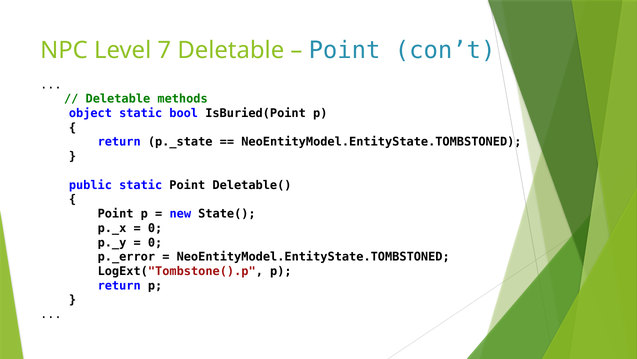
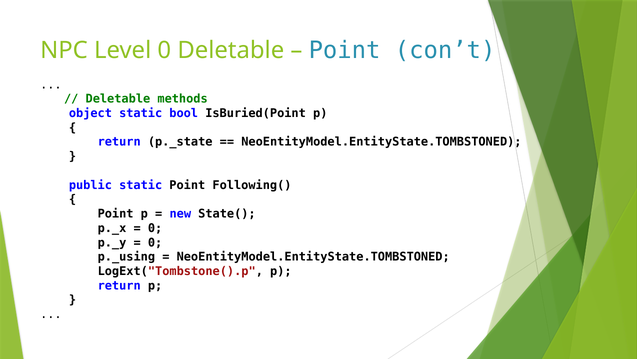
Level 7: 7 -> 0 (164, 50)
Deletable(: Deletable( -> Following( (252, 185)
p._error: p._error -> p._using (126, 256)
